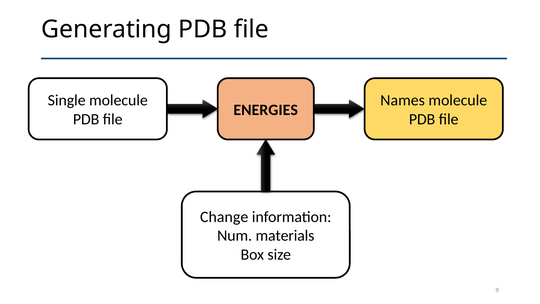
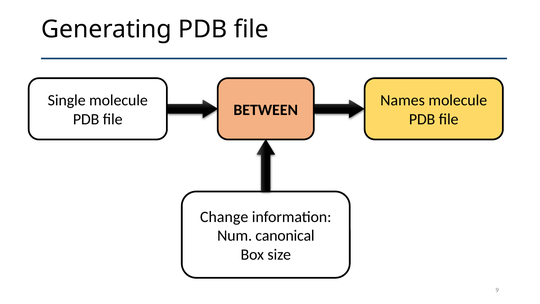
ENERGIES: ENERGIES -> BETWEEN (266, 110)
materials: materials -> canonical (285, 236)
